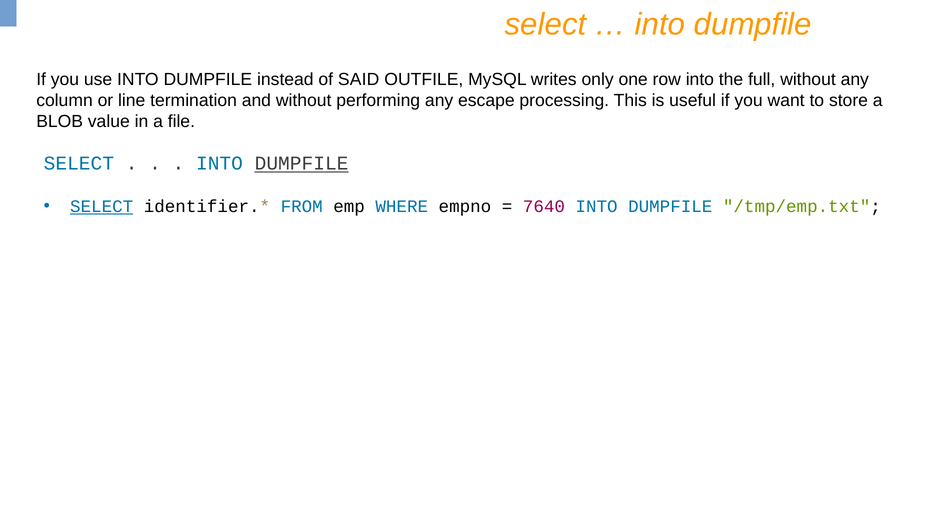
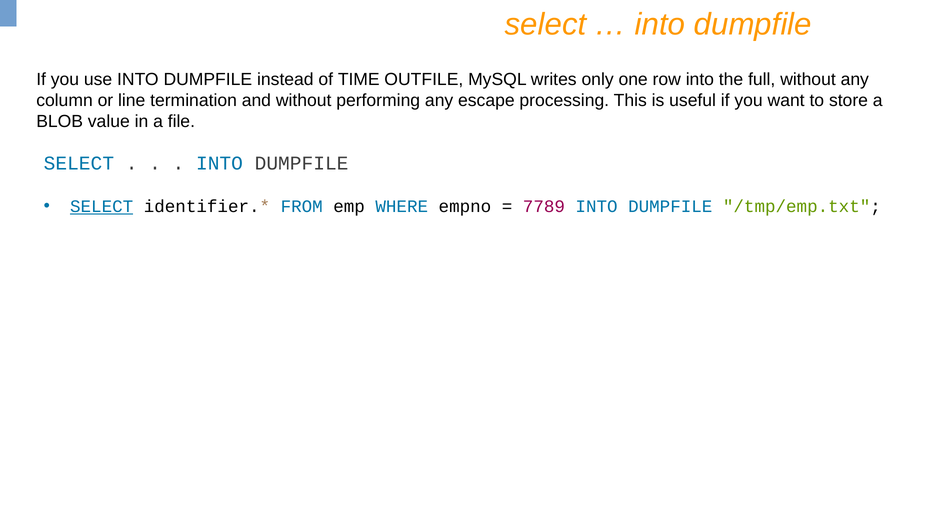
SAID: SAID -> TIME (359, 80)
DUMPFILE underline: present -> none (302, 164)
7640: 7640 -> 7789 (544, 207)
